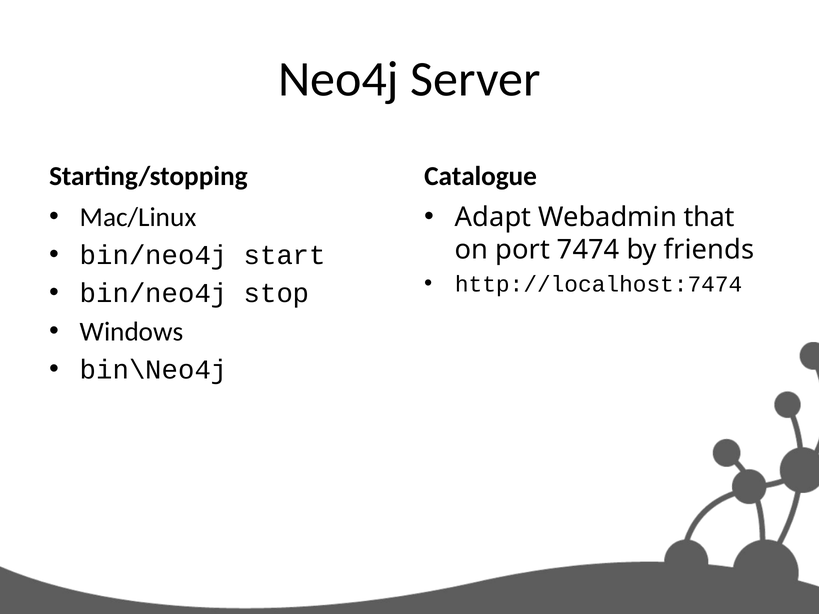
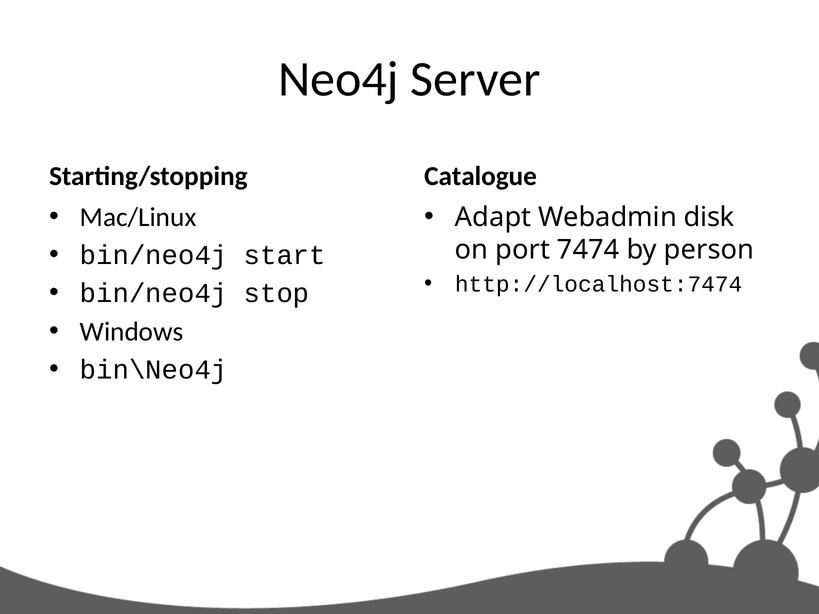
that: that -> disk (709, 217)
friends: friends -> person (709, 250)
